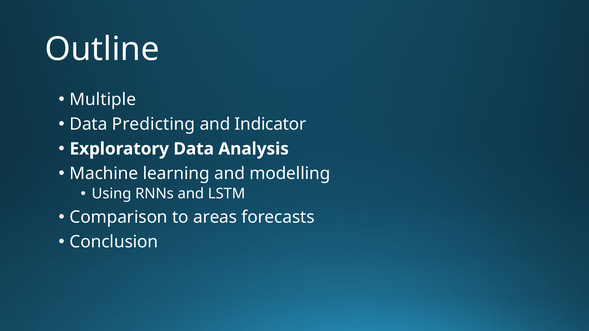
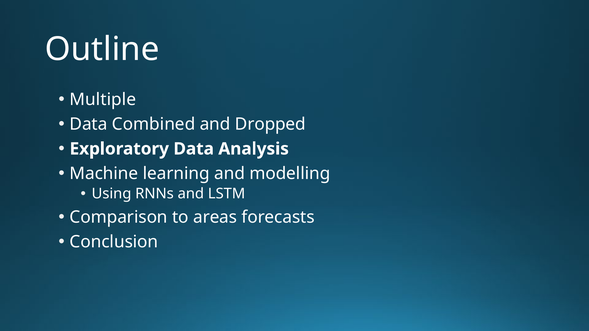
Predicting: Predicting -> Combined (154, 124)
Indicator: Indicator -> Dropped (270, 124)
